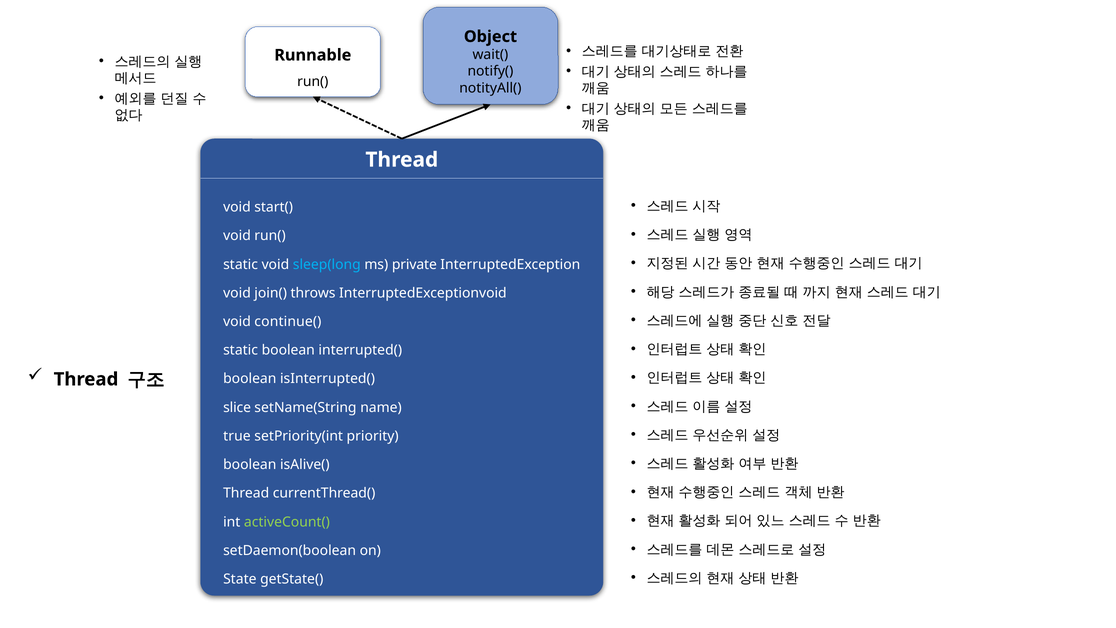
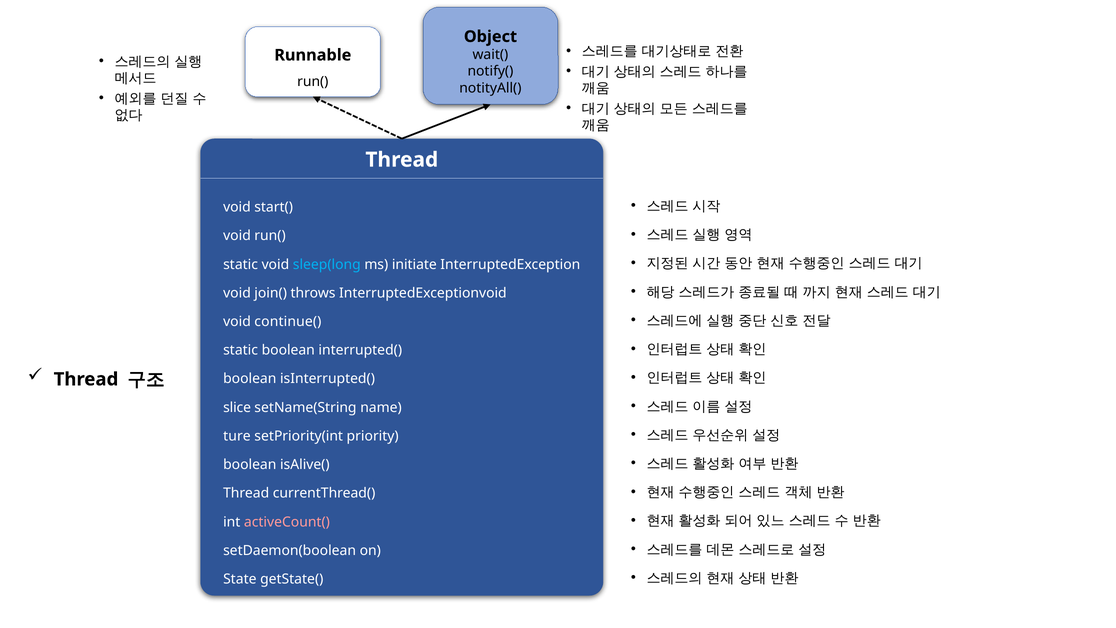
private: private -> initiate (414, 264)
true: true -> ture (237, 436)
activeCount( colour: light green -> pink (287, 522)
